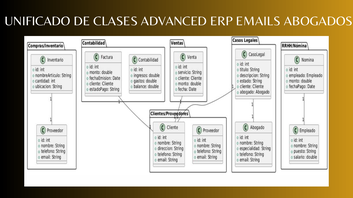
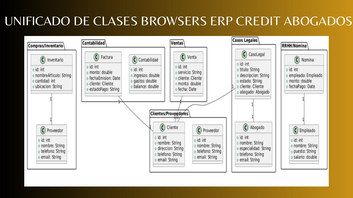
ADVANCED: ADVANCED -> BROWSERS (174, 21)
EMAILS: EMAILS -> CREDIT (258, 21)
